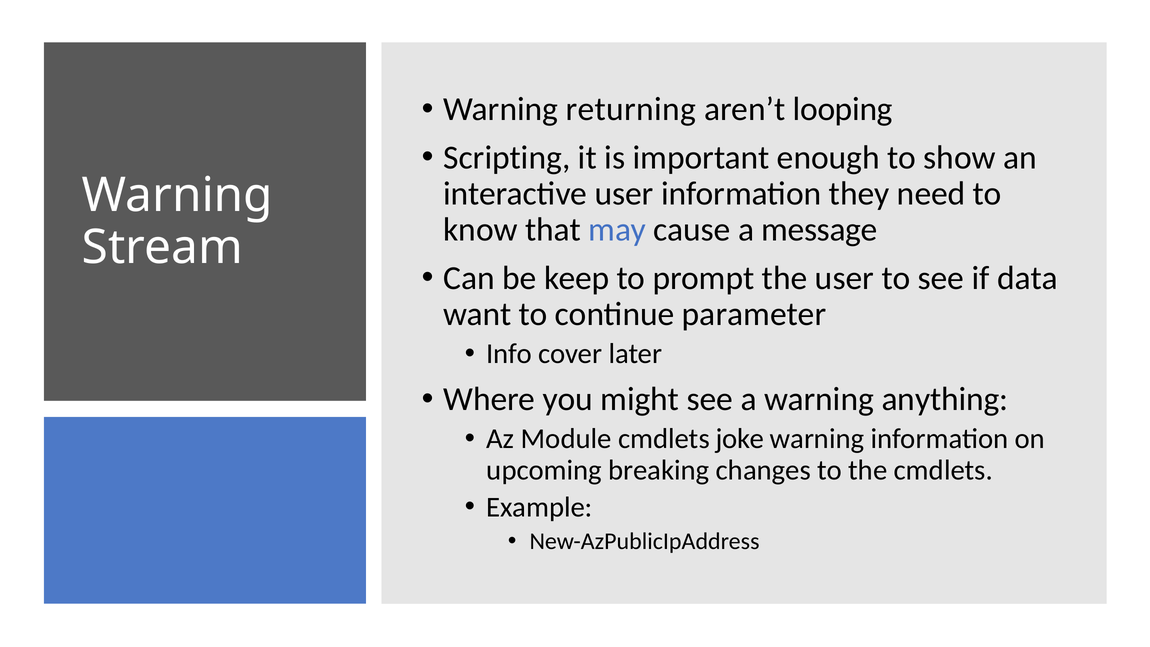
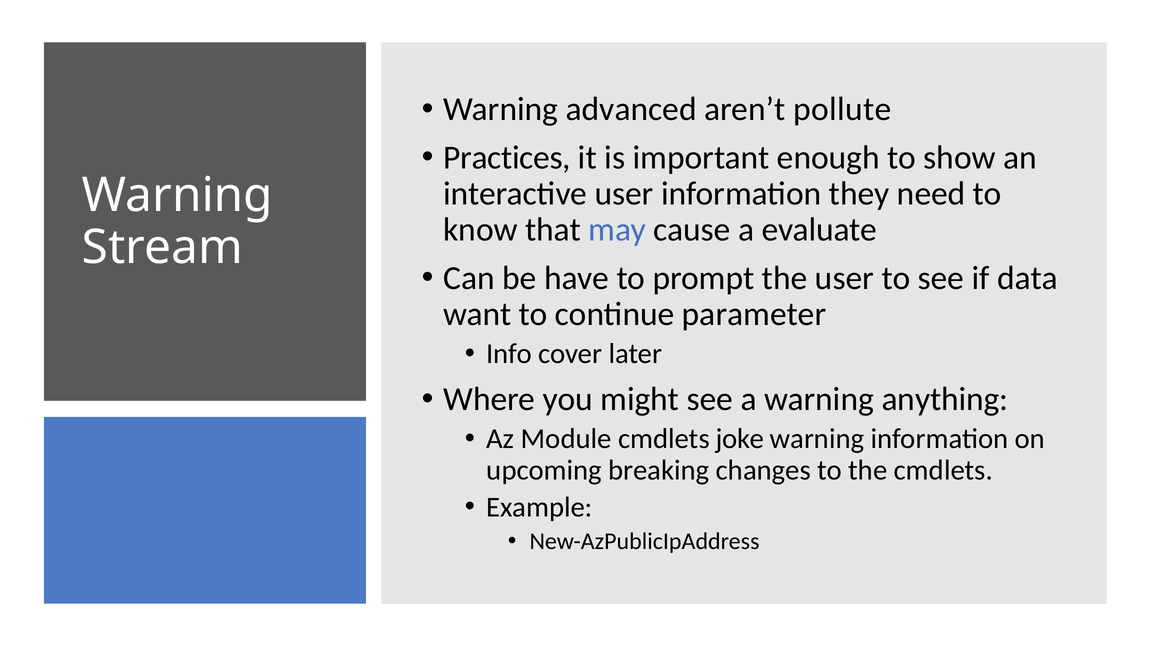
returning: returning -> advanced (631, 109)
looping: looping -> pollute (842, 109)
Scripting: Scripting -> Practices (507, 157)
message: message -> evaluate (819, 230)
keep: keep -> have (577, 278)
